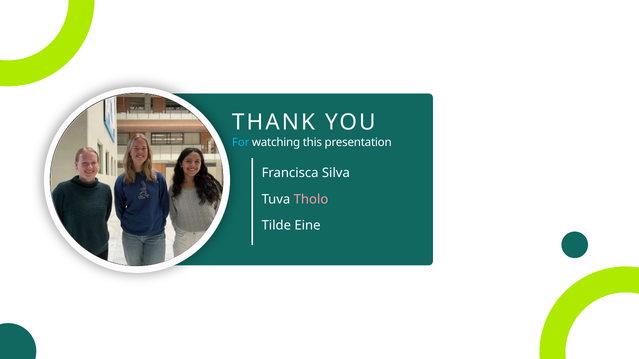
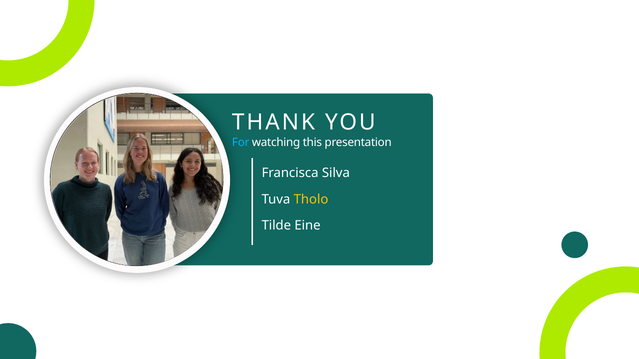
Tholo colour: pink -> yellow (311, 200)
